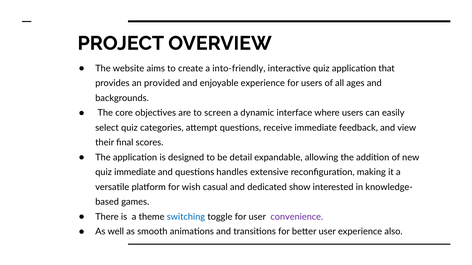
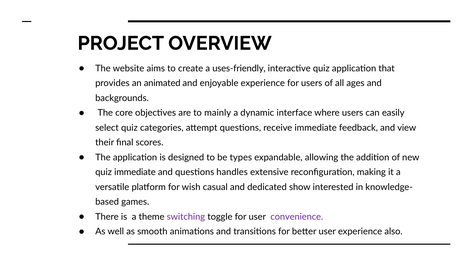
into-friendly: into-friendly -> uses-friendly (239, 69)
provided: provided -> animated (162, 83)
screen: screen -> mainly (218, 113)
detail: detail -> types (241, 158)
switching colour: blue -> purple (186, 217)
